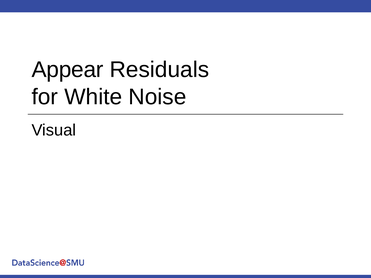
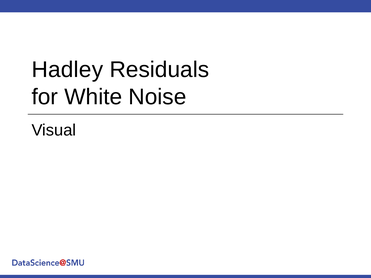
Appear: Appear -> Hadley (67, 70)
